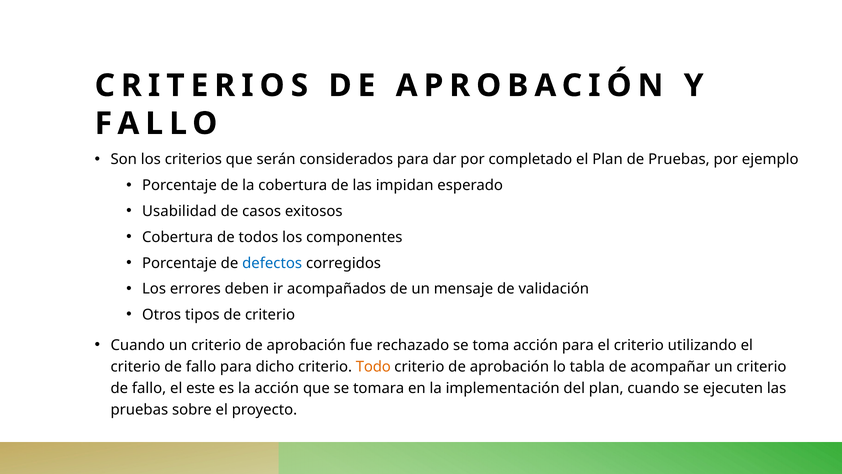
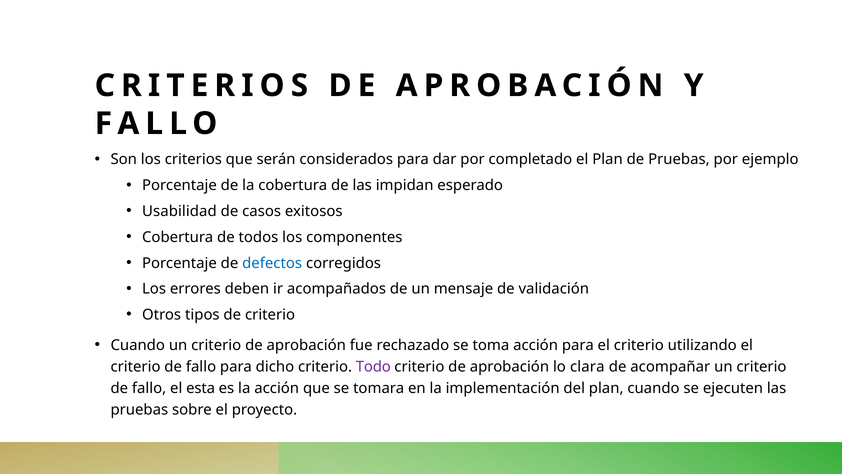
Todo colour: orange -> purple (373, 366)
tabla: tabla -> clara (587, 366)
este: este -> esta (201, 388)
